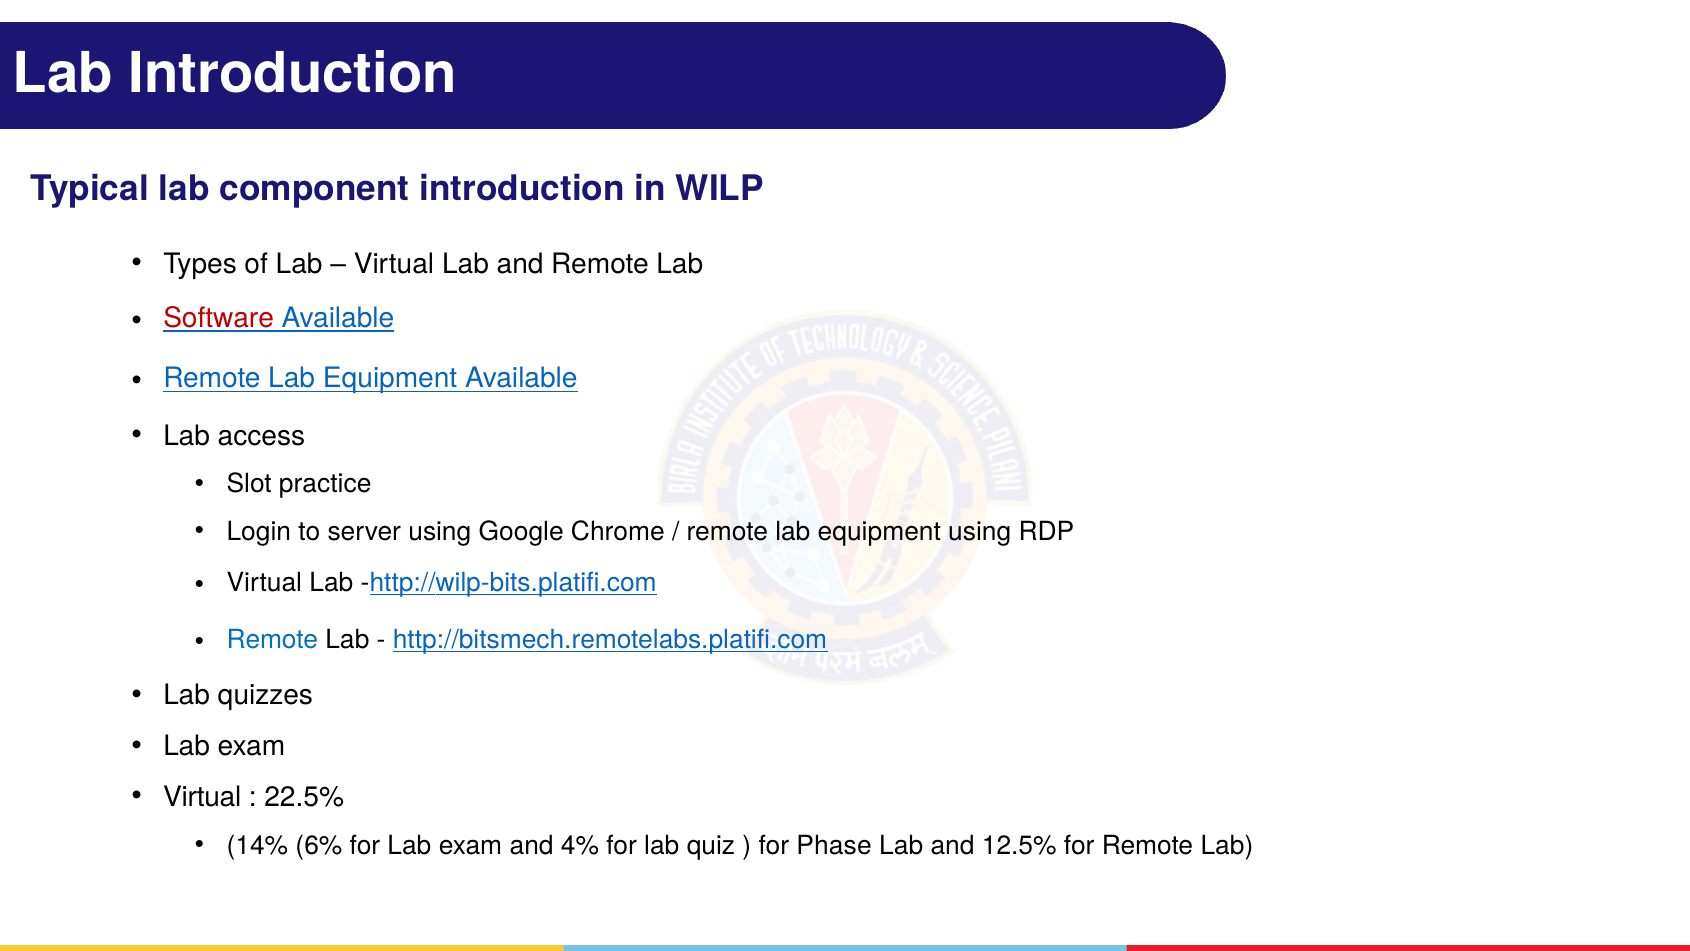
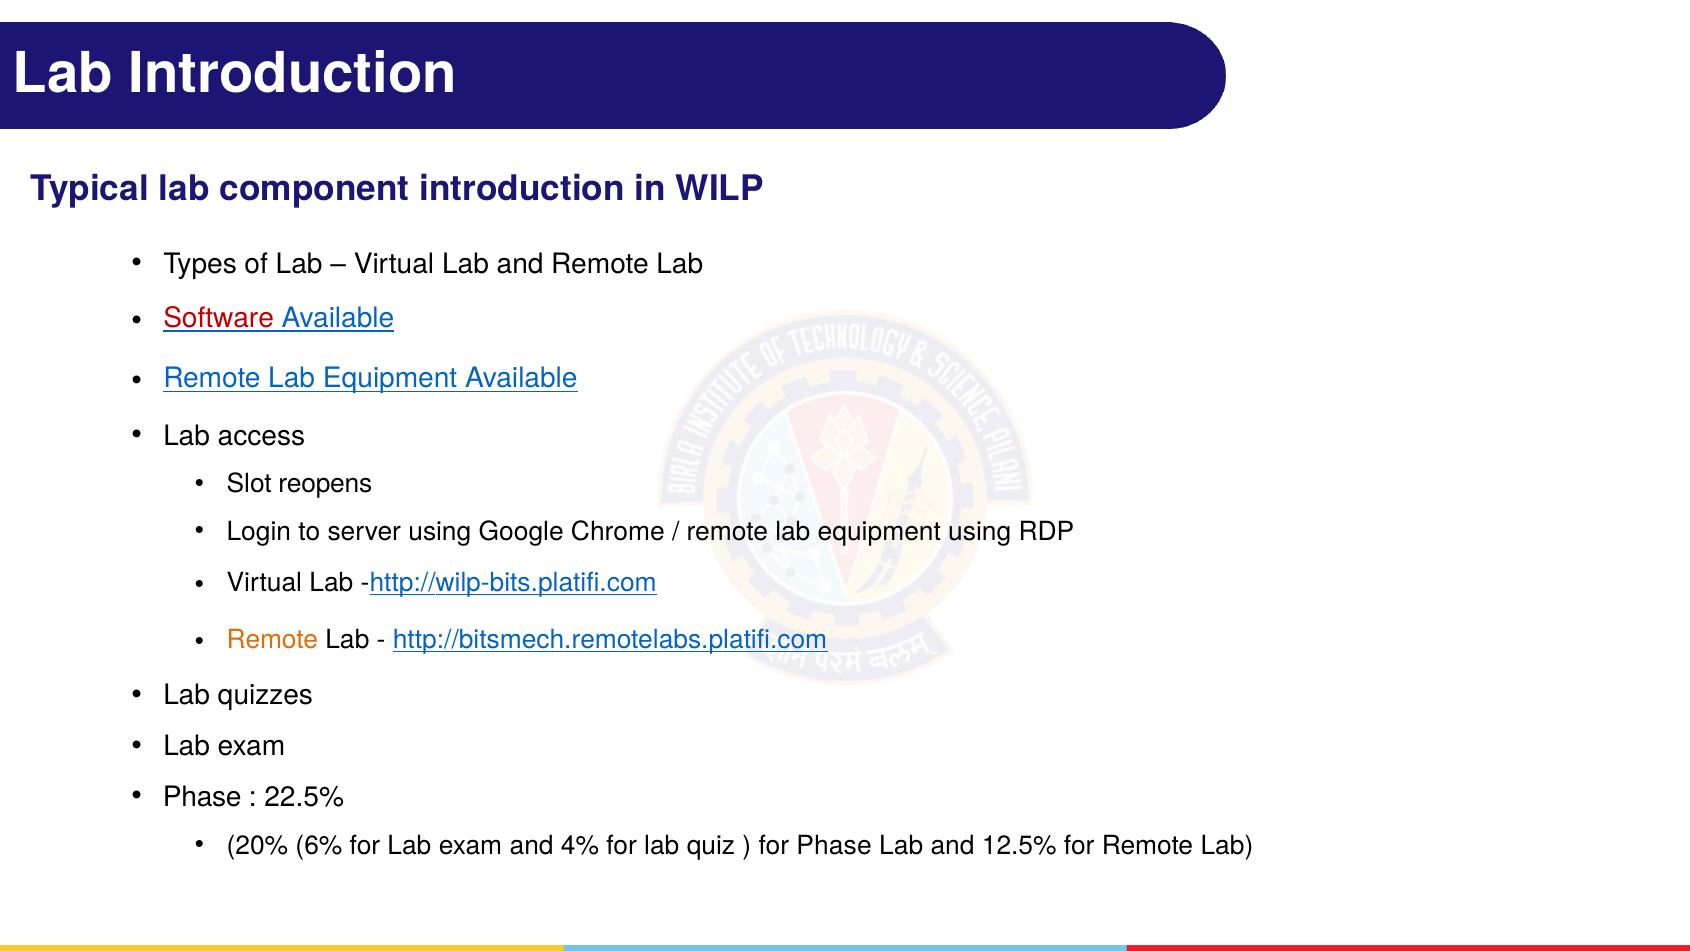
practice: practice -> reopens (325, 484)
Remote colour: blue -> orange (272, 639)
Virtual: Virtual -> Phase (202, 797)
14%: 14% -> 20% (257, 845)
